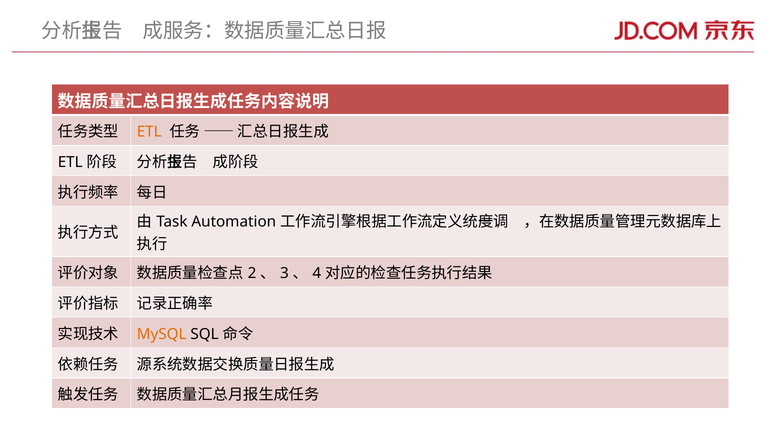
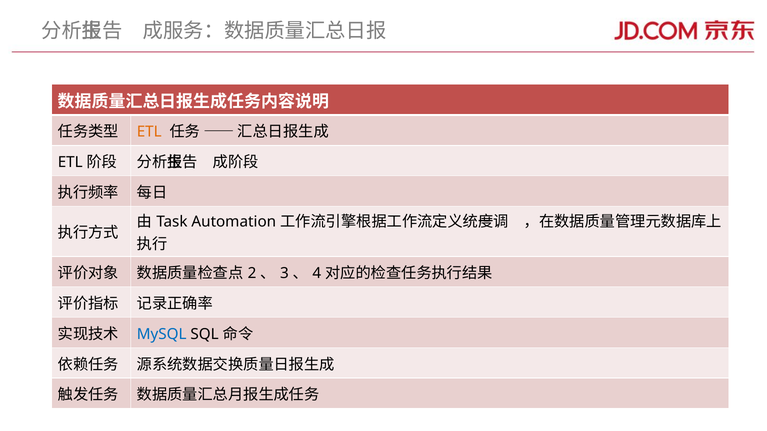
MySQL colour: orange -> blue (162, 334)
